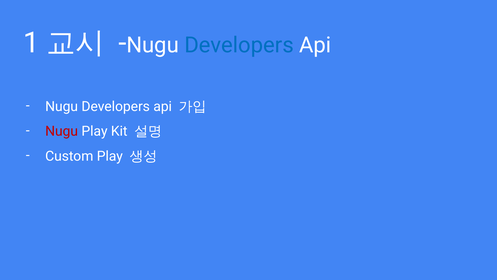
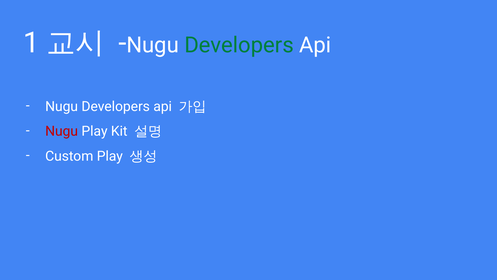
Developers colour: blue -> green (239, 45)
